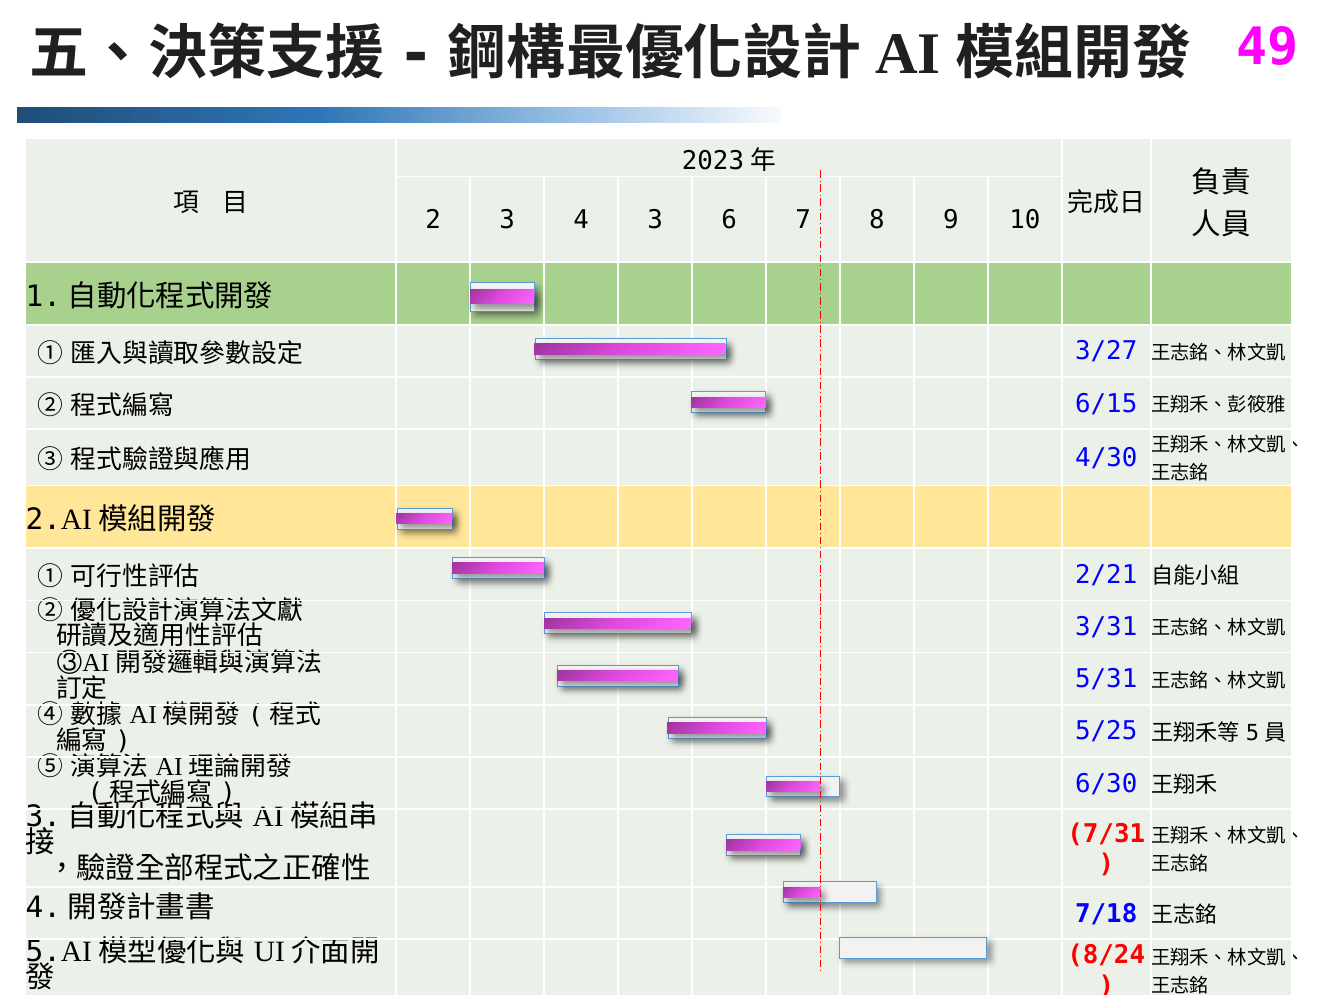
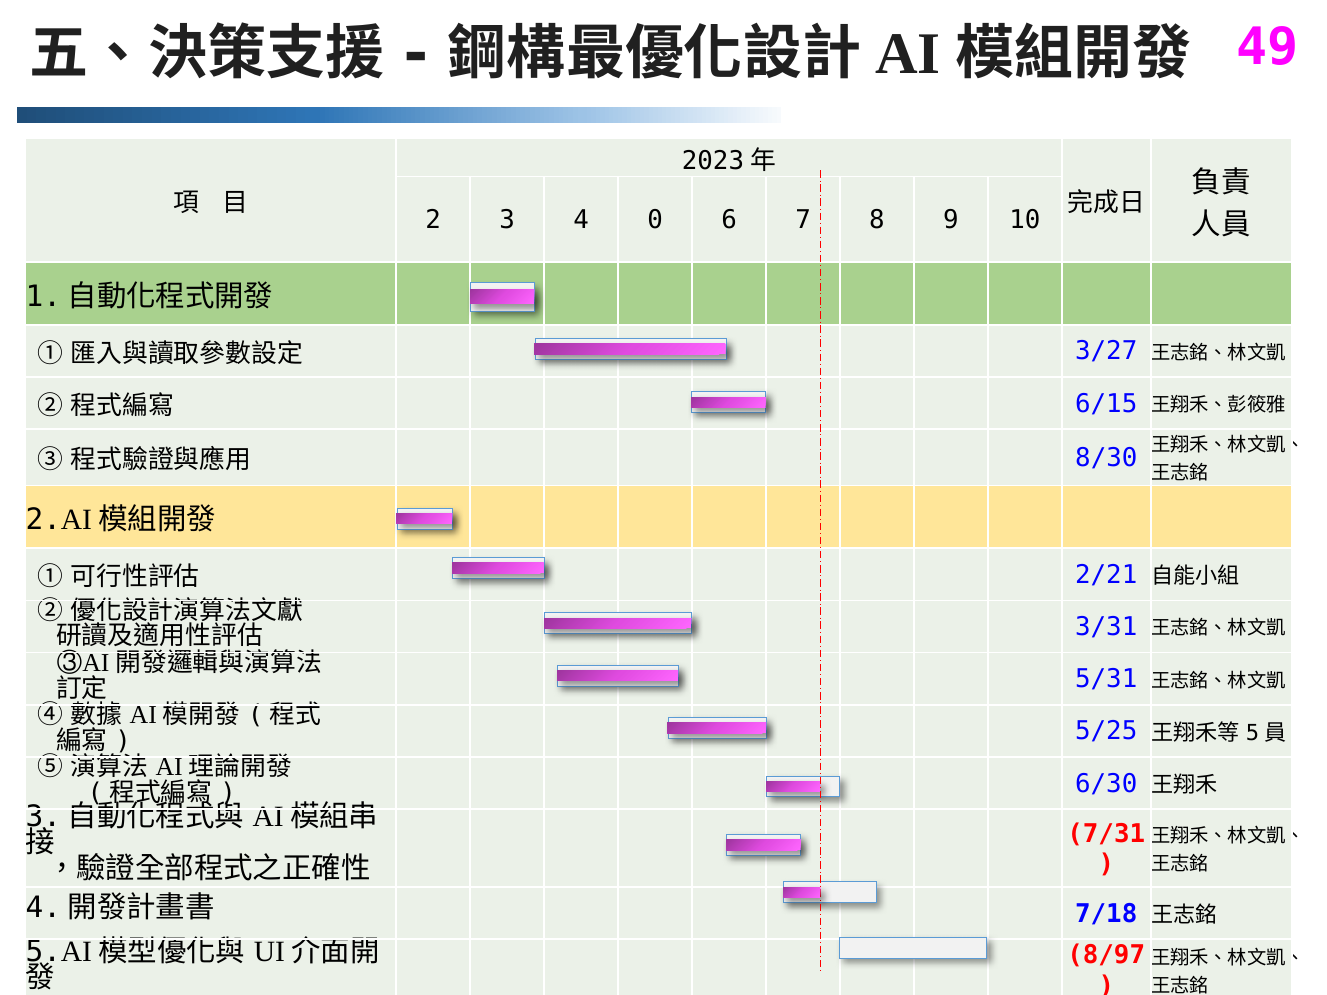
4 3: 3 -> 0 (655, 220)
4/30: 4/30 -> 8/30 (1106, 458)
8/24: 8/24 -> 8/97 (1106, 955)
